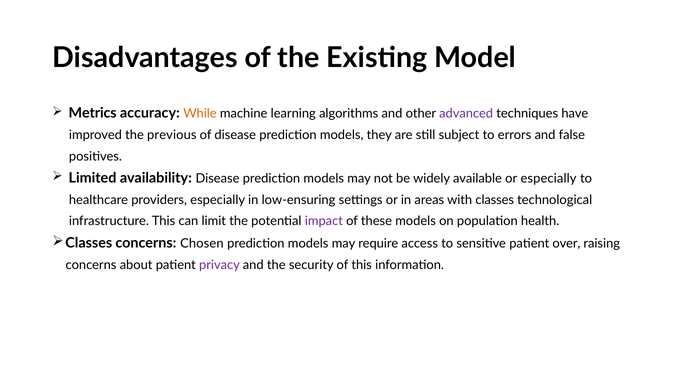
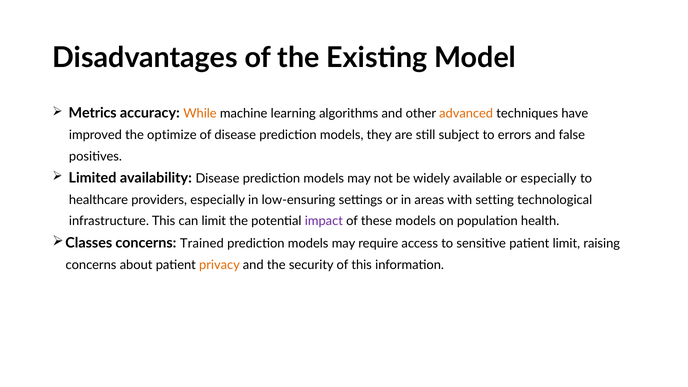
advanced colour: purple -> orange (466, 114)
previous: previous -> optimize (172, 135)
with classes: classes -> setting (495, 200)
Chosen: Chosen -> Trained (202, 243)
patient over: over -> limit (566, 243)
privacy colour: purple -> orange (219, 265)
